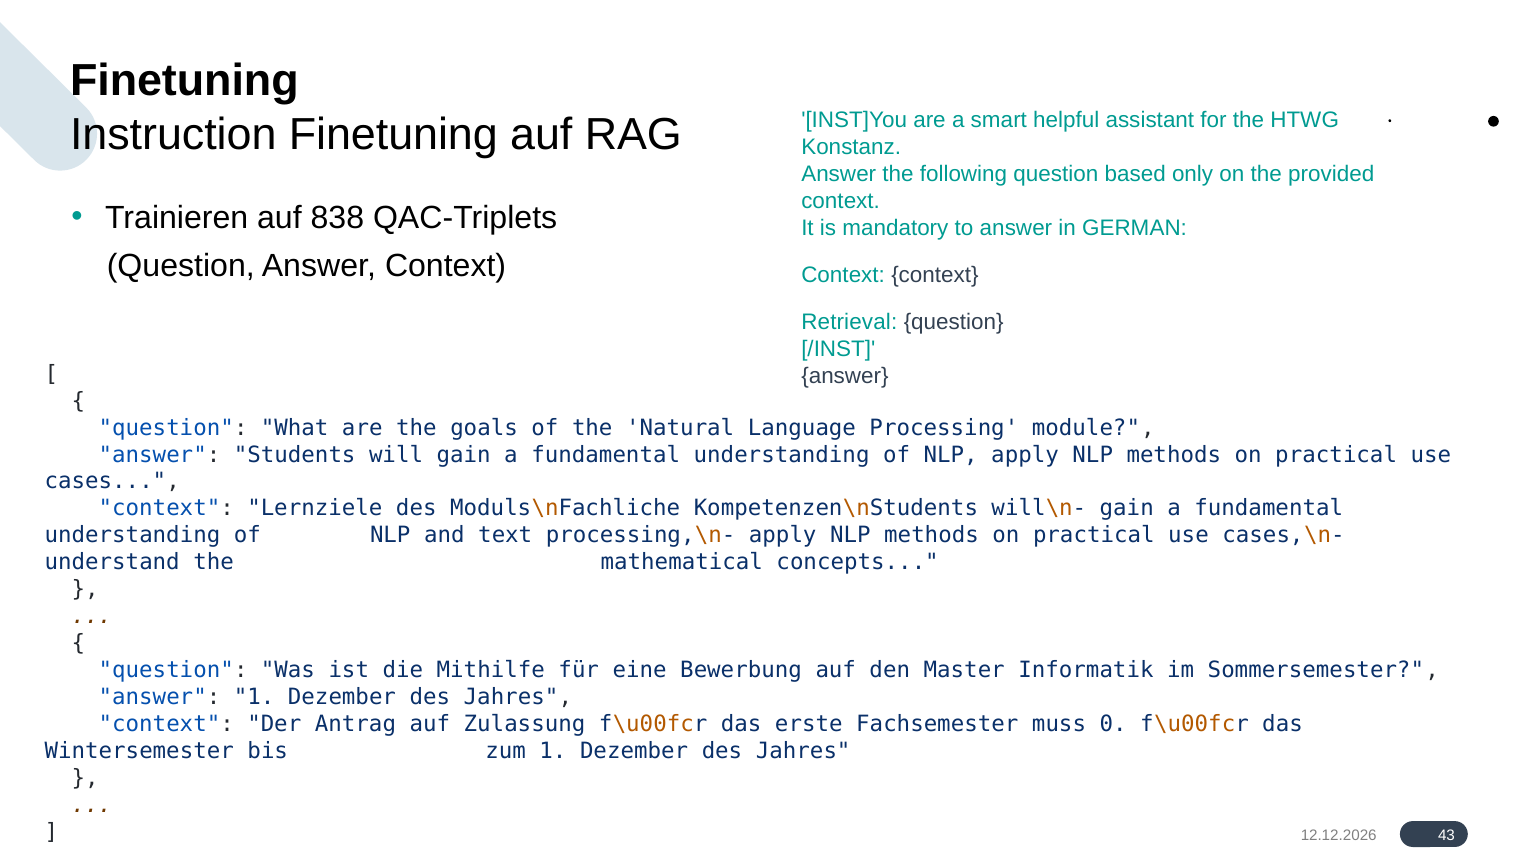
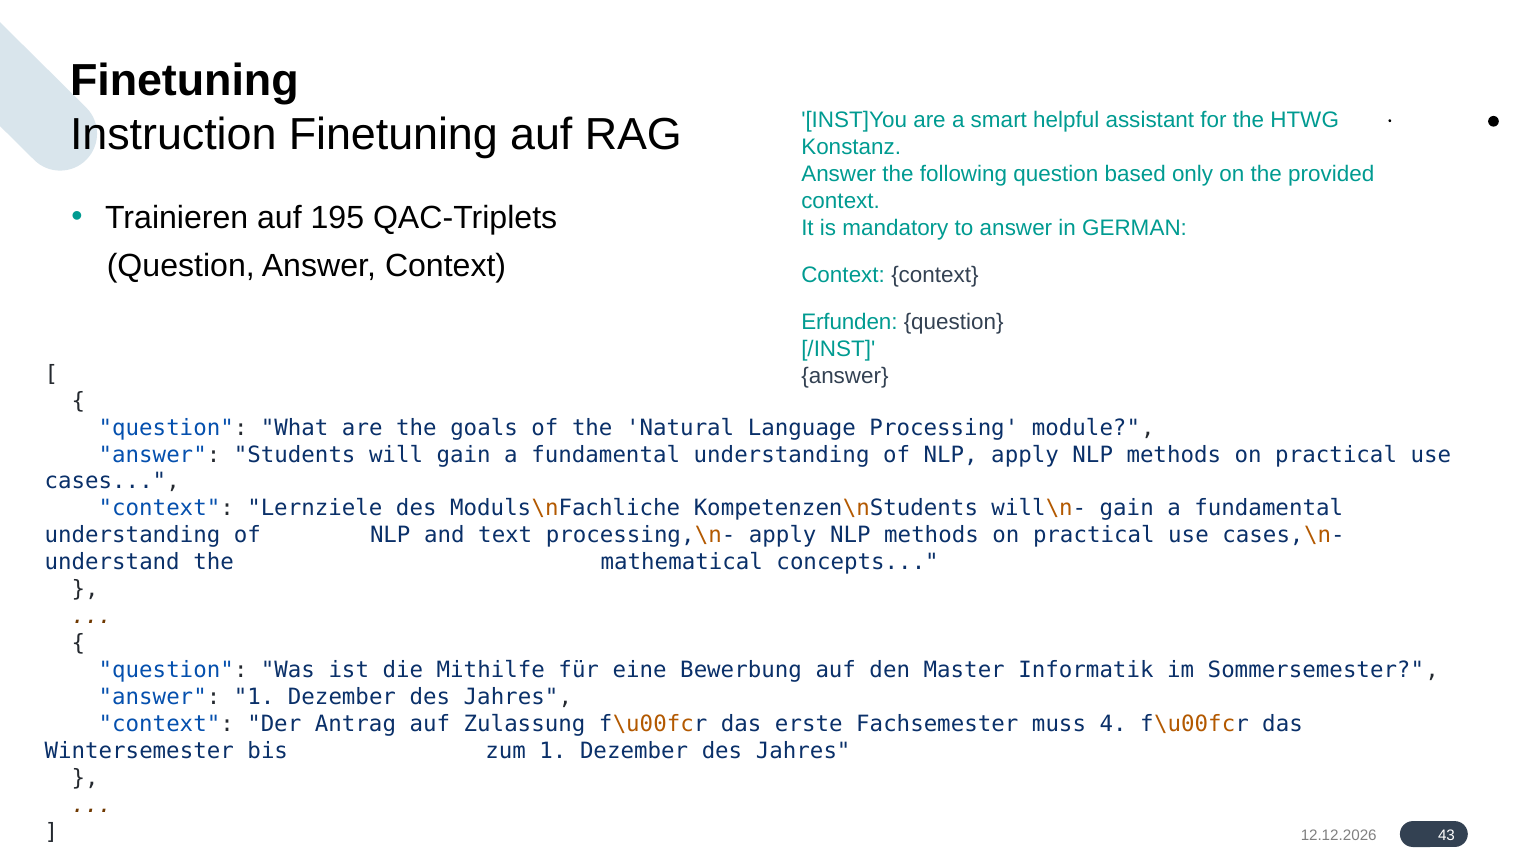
838: 838 -> 195 (337, 218)
Retrieval: Retrieval -> Erfunden (849, 322)
0: 0 -> 4 (1113, 724)
